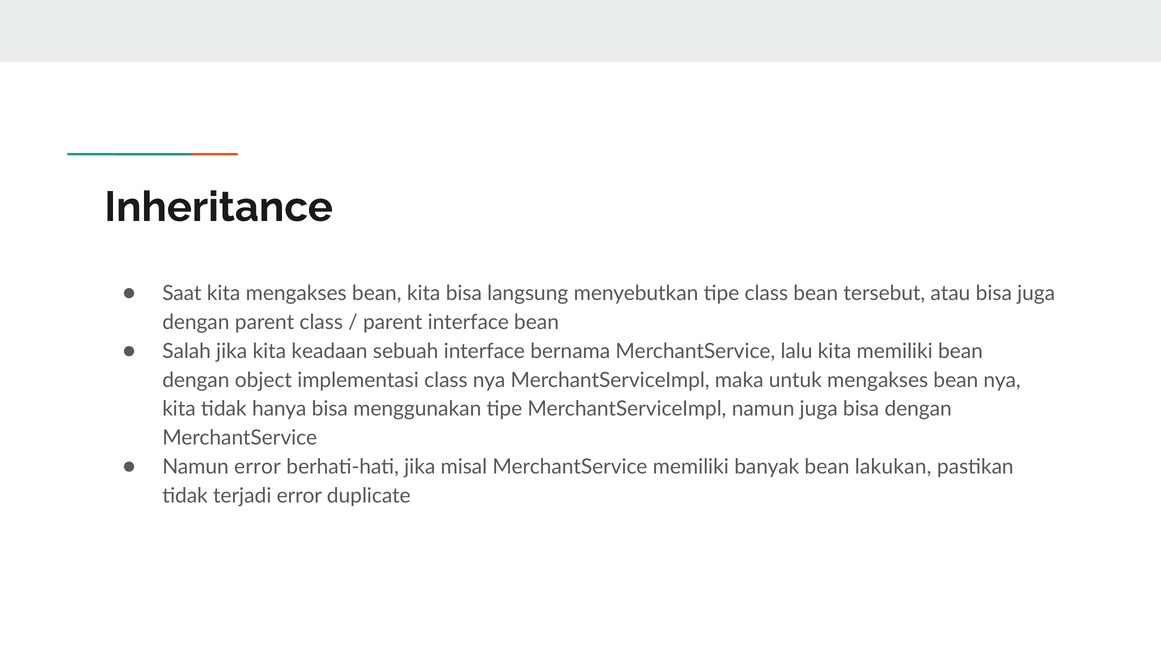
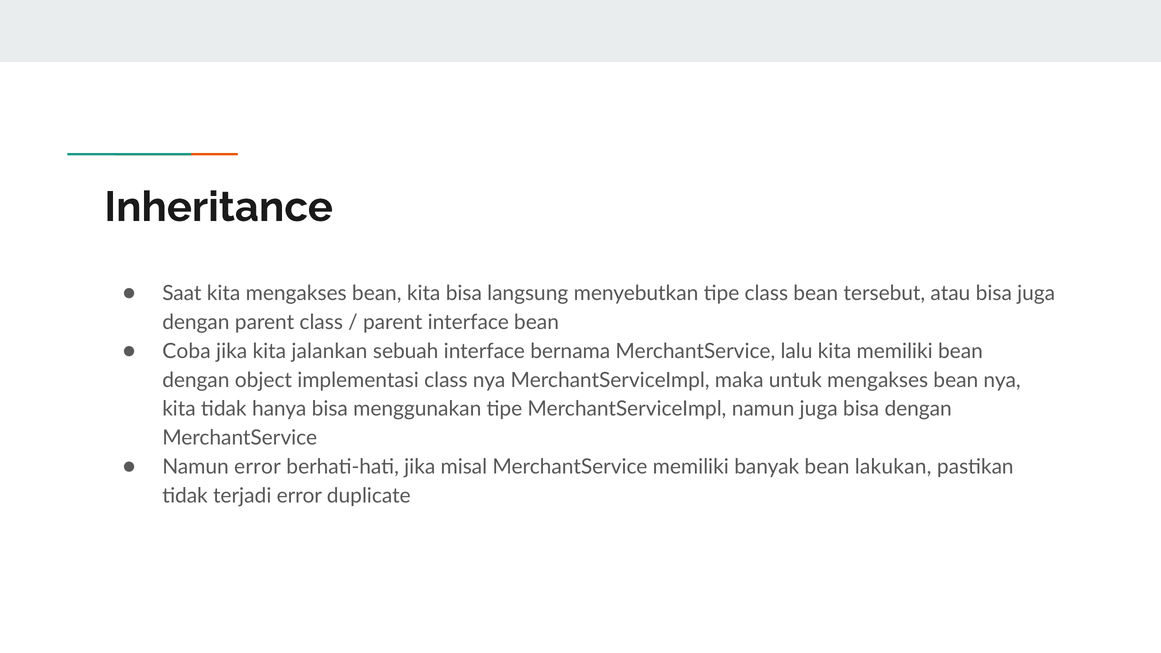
Salah: Salah -> Coba (186, 351)
keadaan: keadaan -> jalankan (329, 351)
